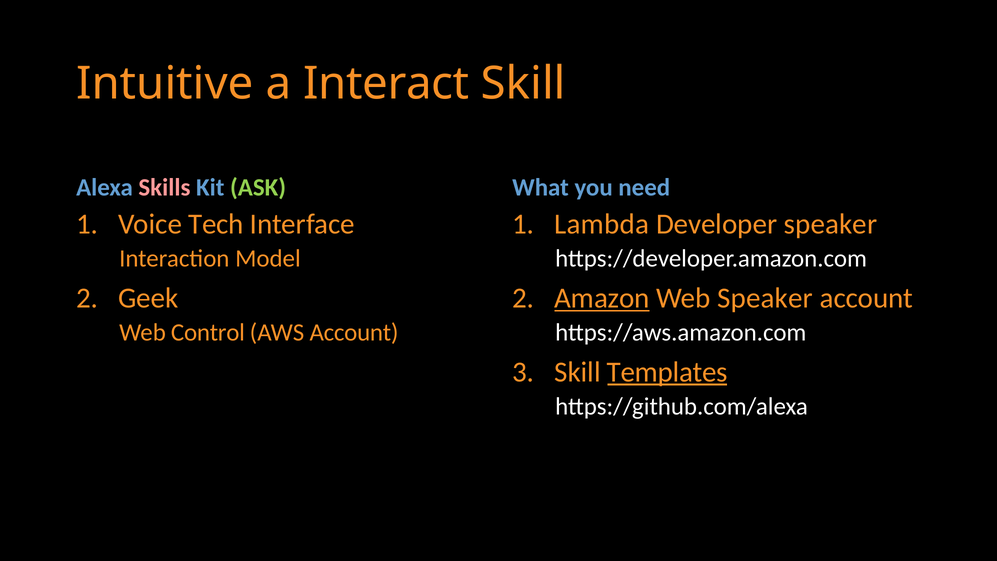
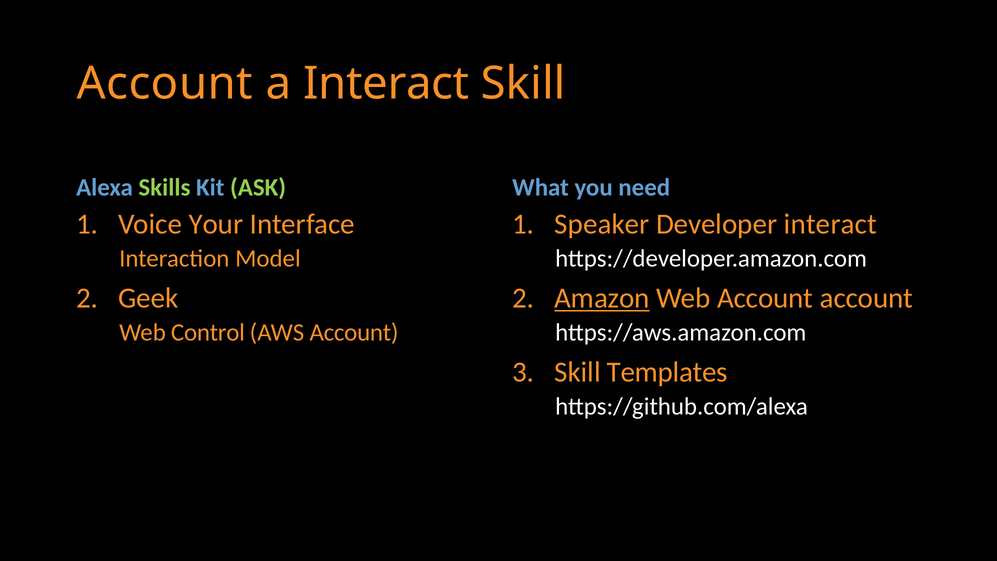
Intuitive: Intuitive -> Account (165, 84)
Skills colour: pink -> light green (164, 188)
Tech: Tech -> Your (216, 224)
Lambda: Lambda -> Speaker (602, 224)
Developer speaker: speaker -> interact (830, 224)
Web Speaker: Speaker -> Account (765, 298)
Templates underline: present -> none (667, 372)
